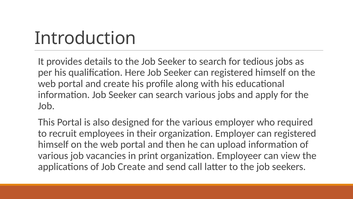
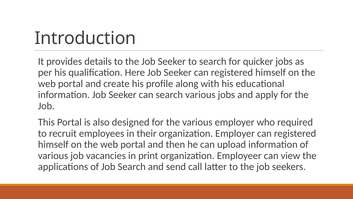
tedious: tedious -> quicker (258, 61)
Job Create: Create -> Search (132, 166)
